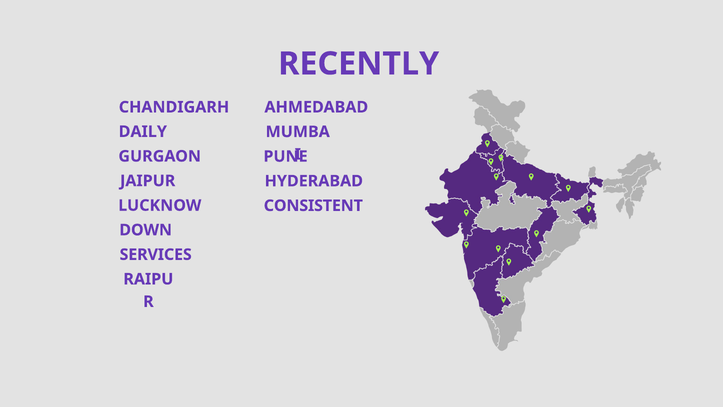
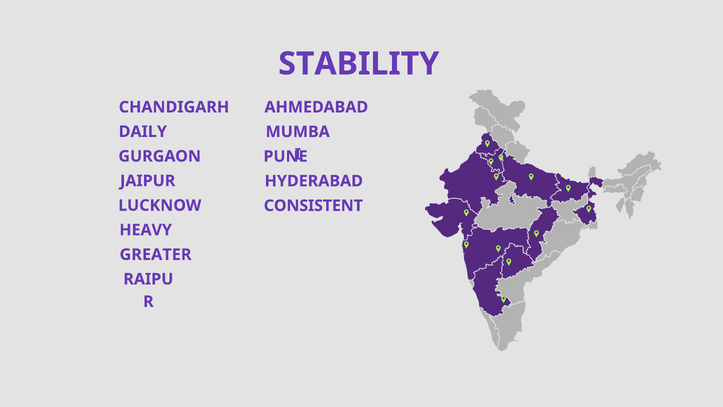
RECENTLY: RECENTLY -> STABILITY (359, 64)
DOWN: DOWN -> HEAVY (146, 230)
SERVICES: SERVICES -> GREATER (156, 254)
